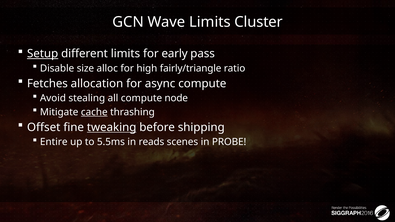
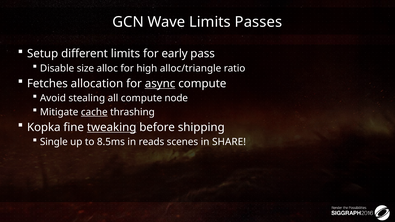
Cluster: Cluster -> Passes (258, 22)
Setup underline: present -> none (43, 54)
fairly/triangle: fairly/triangle -> alloc/triangle (191, 68)
async underline: none -> present (160, 84)
Offset: Offset -> Kopka (44, 127)
Entire: Entire -> Single (54, 142)
5.5ms: 5.5ms -> 8.5ms (111, 142)
PROBE: PROBE -> SHARE (229, 142)
